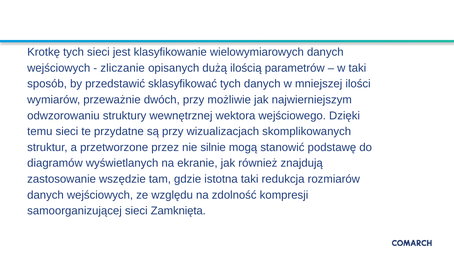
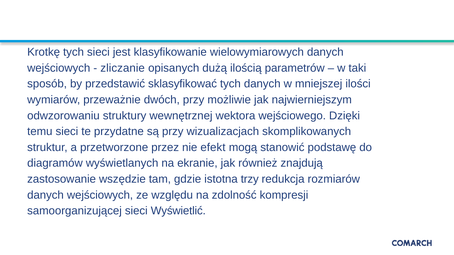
silnie: silnie -> efekt (213, 148)
istotna taki: taki -> trzy (250, 179)
Zamknięta: Zamknięta -> Wyświetlić (178, 211)
